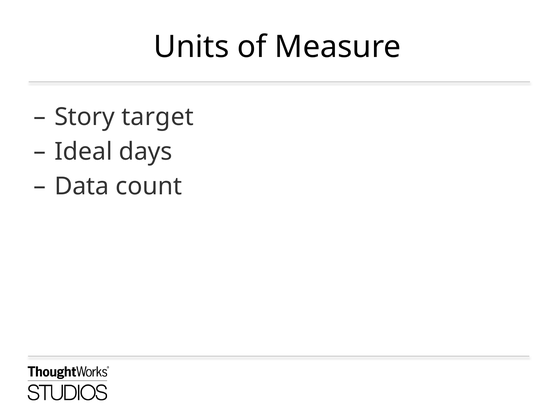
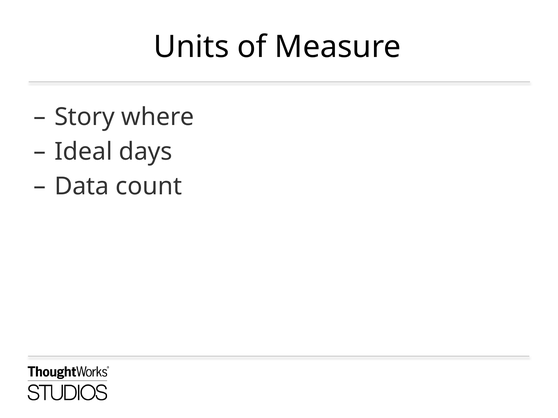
target: target -> where (158, 117)
